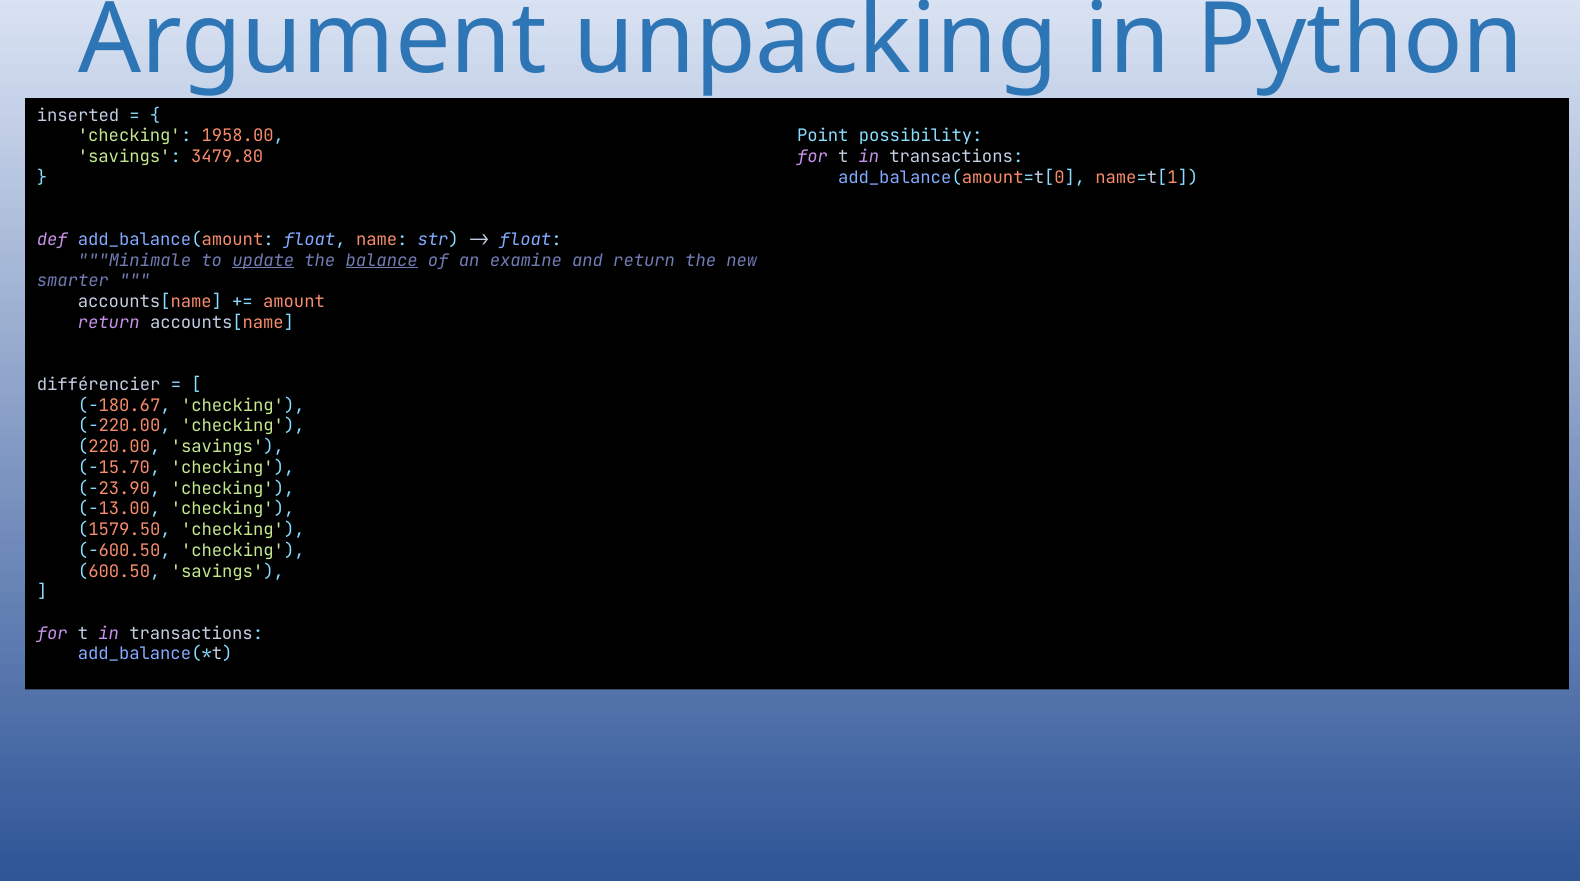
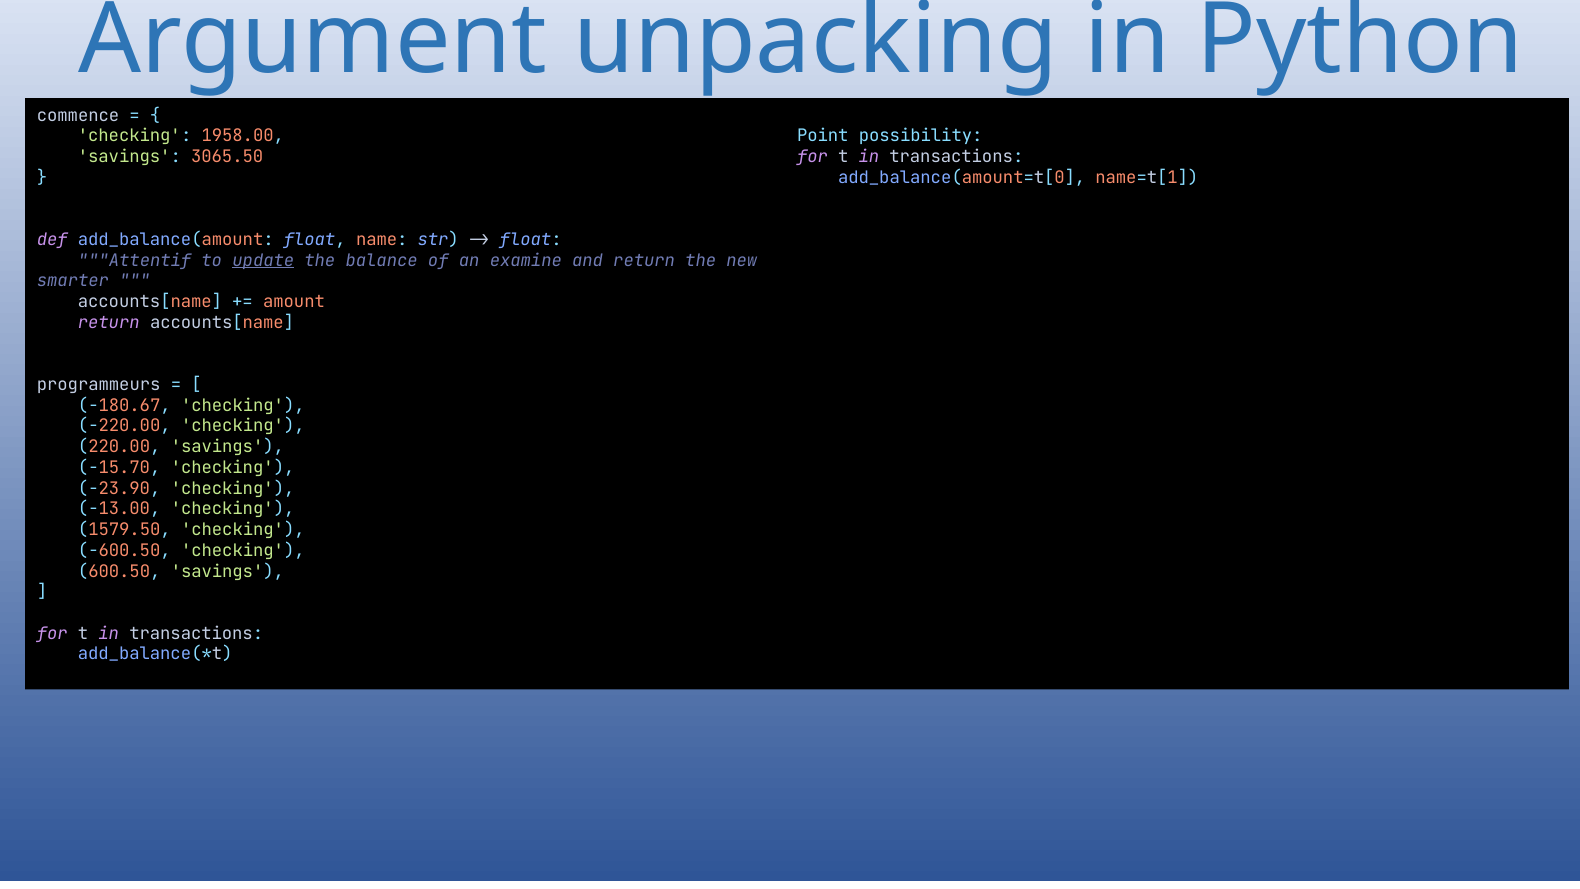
inserted: inserted -> commence (78, 115)
3479.80: 3479.80 -> 3065.50 (227, 157)
Minimale: Minimale -> Attentif (135, 260)
balance underline: present -> none (382, 260)
différencier: différencier -> programmeurs (99, 385)
